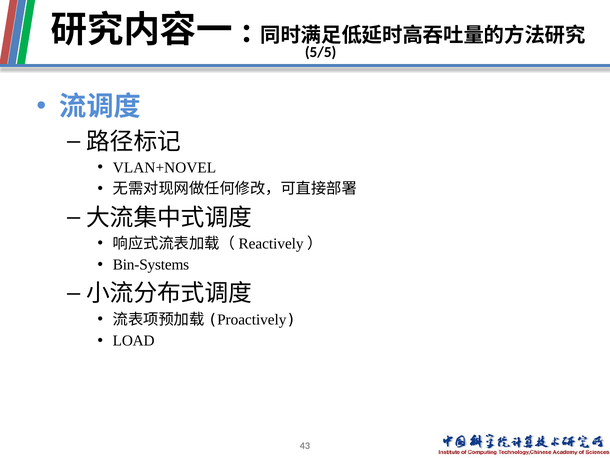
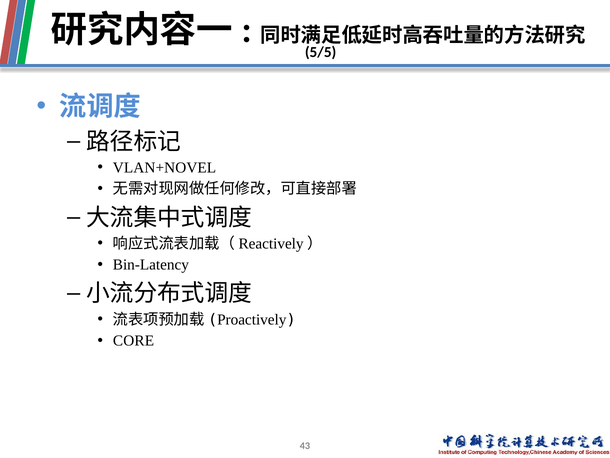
Bin-Systems: Bin-Systems -> Bin-Latency (151, 265)
LOAD: LOAD -> CORE (134, 340)
